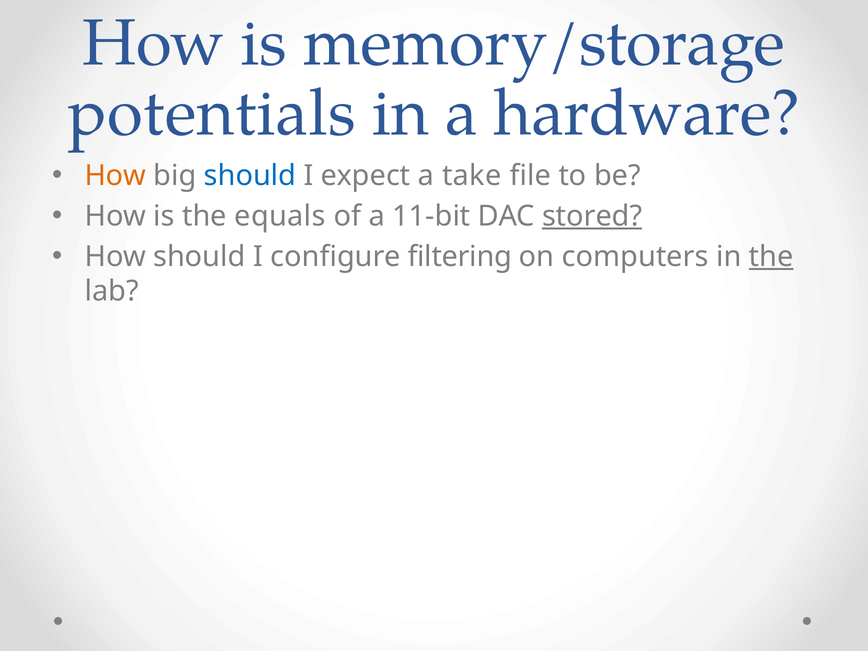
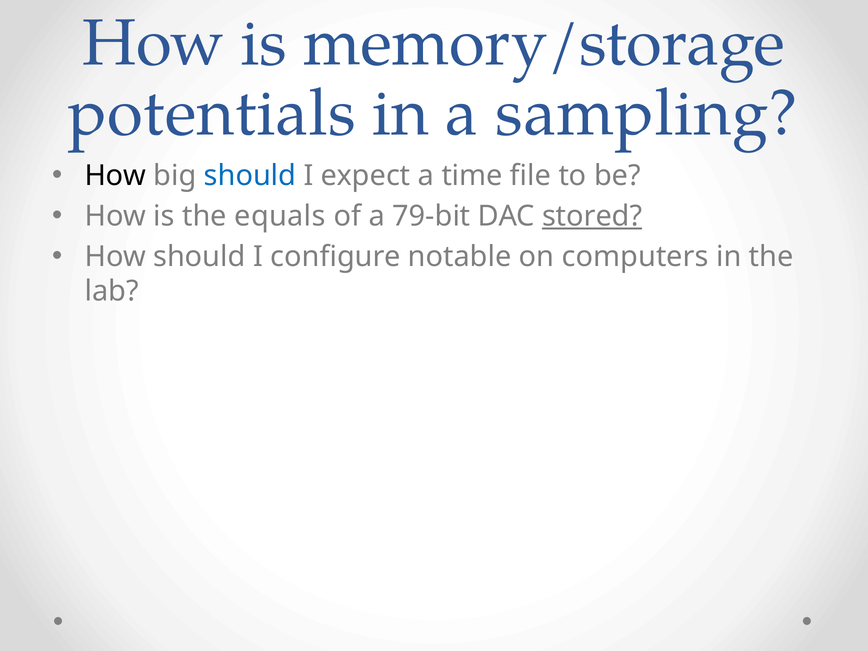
hardware: hardware -> sampling (647, 113)
How colour: orange -> black (115, 176)
take: take -> time (472, 176)
11-bit: 11-bit -> 79-bit (431, 216)
filtering: filtering -> notable (460, 257)
the underline: present -> none (771, 257)
